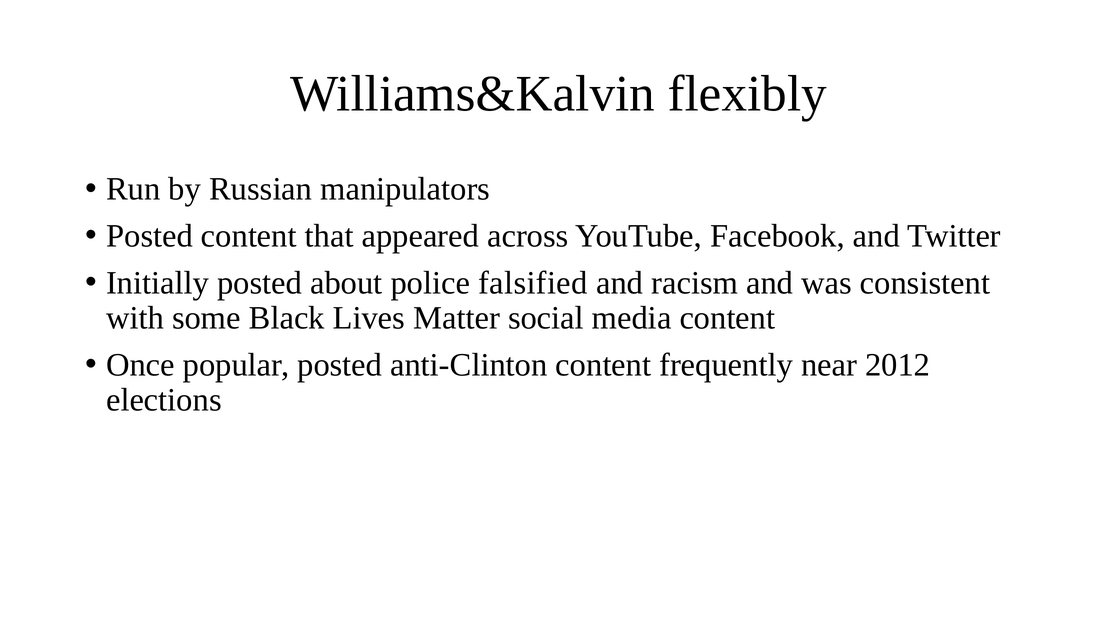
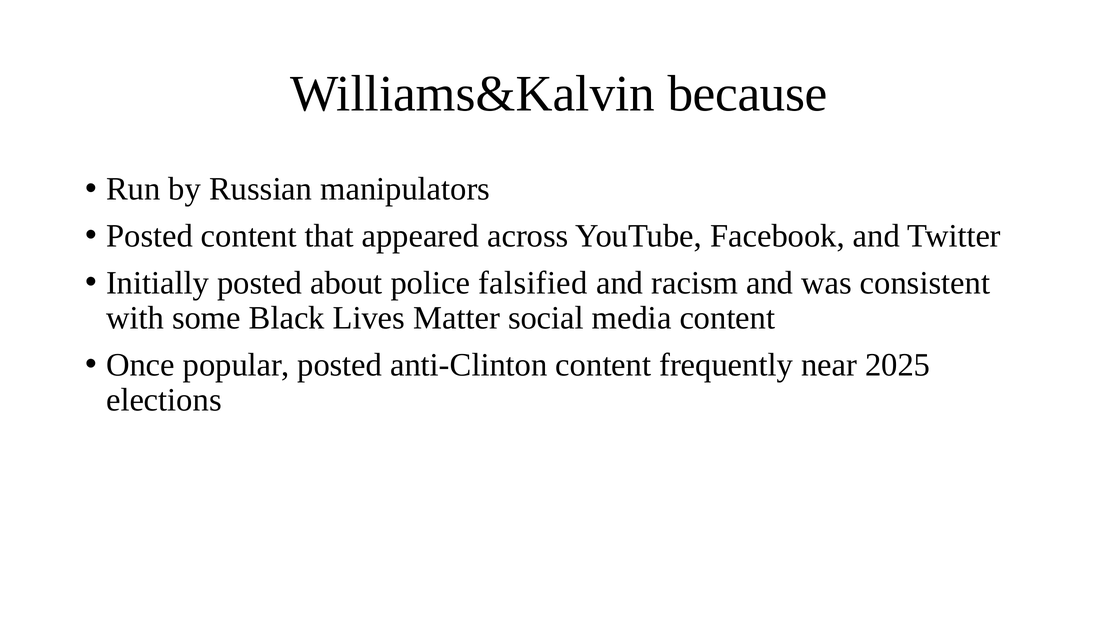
flexibly: flexibly -> because (747, 94)
2012: 2012 -> 2025 (898, 365)
